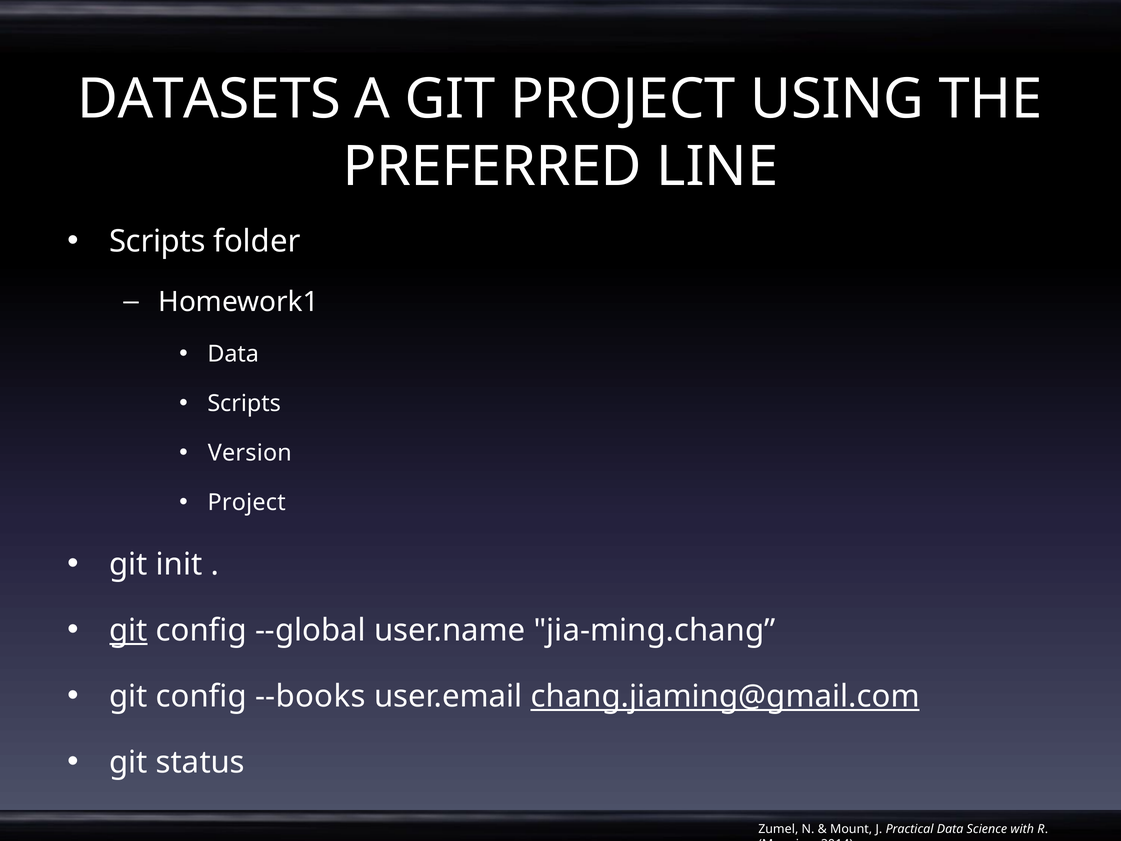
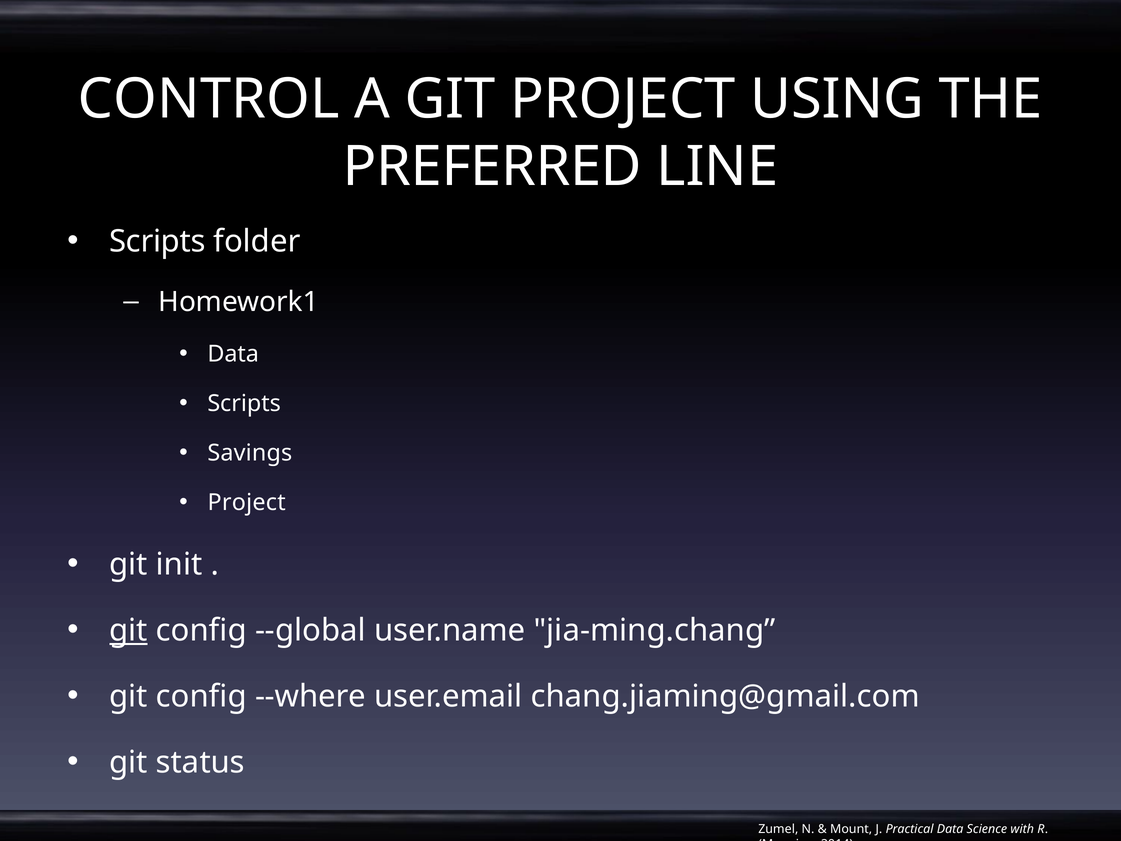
DATASETS: DATASETS -> CONTROL (209, 99)
Version: Version -> Savings (250, 453)
--books: --books -> --where (310, 696)
chang.jiaming@gmail.com underline: present -> none (725, 696)
